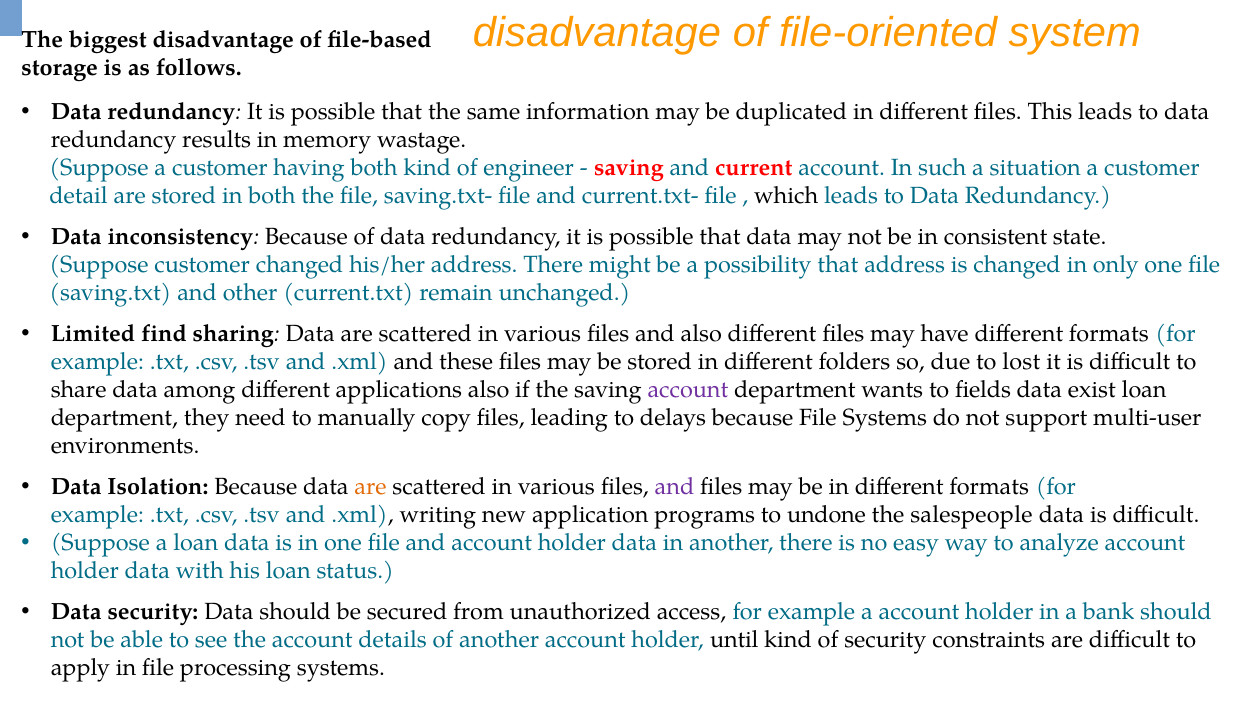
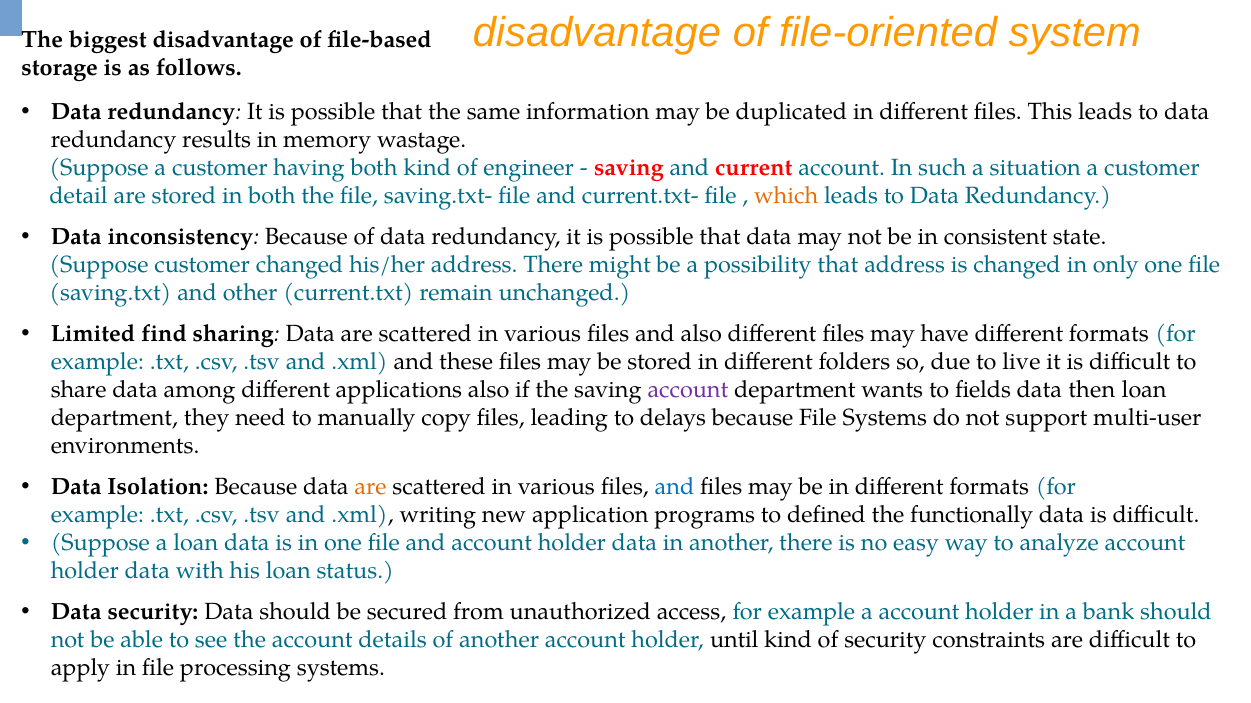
which colour: black -> orange (786, 196)
lost: lost -> live (1021, 362)
exist: exist -> then (1092, 390)
and colour: purple -> blue (675, 487)
undone: undone -> defined (826, 515)
salespeople: salespeople -> functionally (972, 515)
